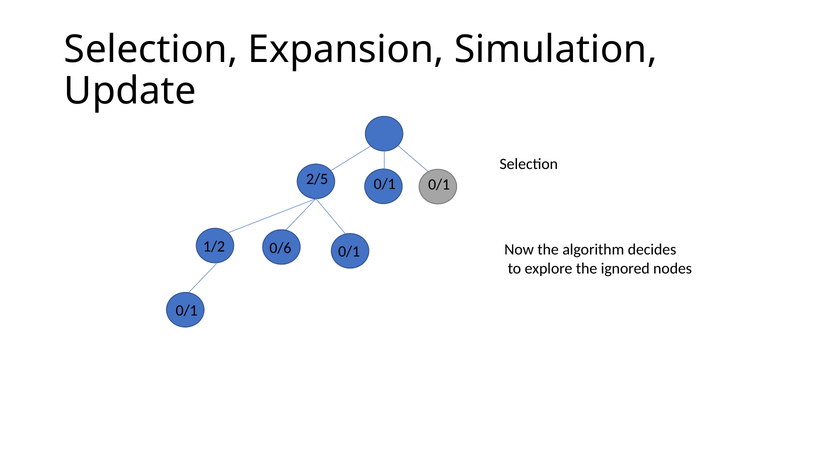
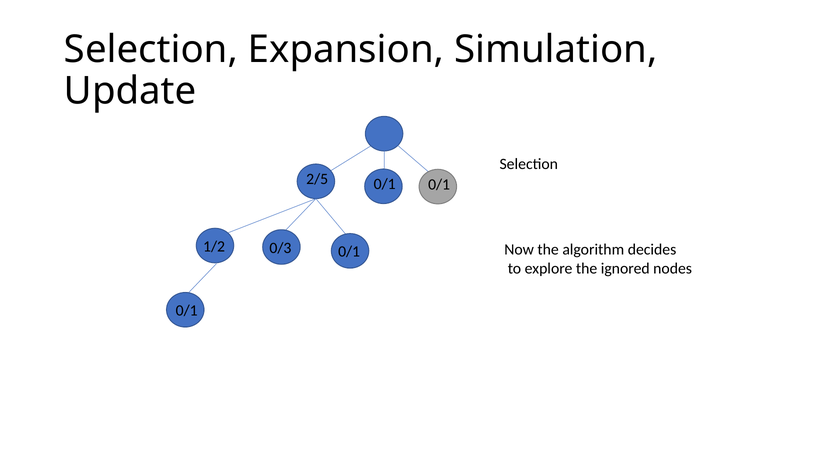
0/6: 0/6 -> 0/3 (280, 248)
